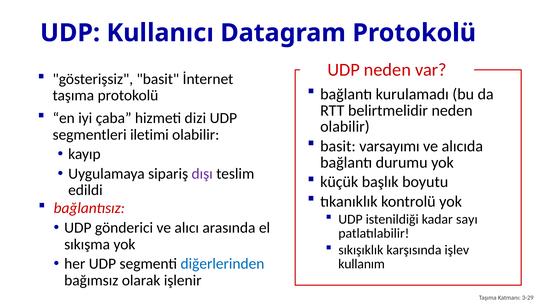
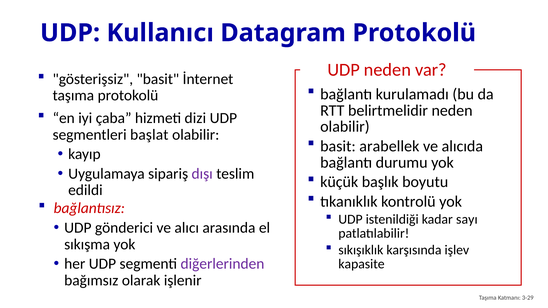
iletimi: iletimi -> başlat (149, 135)
varsayımı: varsayımı -> arabellek (389, 146)
diğerlerinden colour: blue -> purple (222, 264)
kullanım: kullanım -> kapasite (361, 264)
